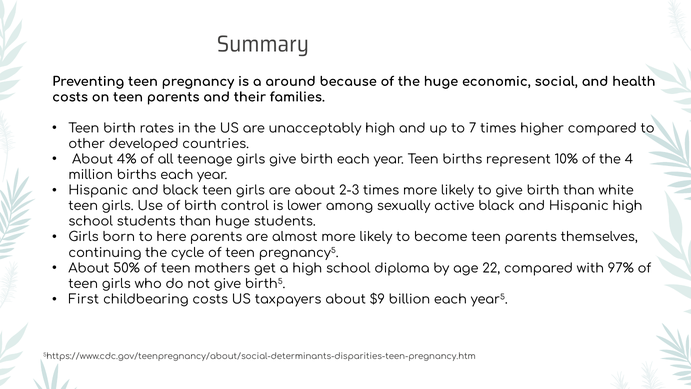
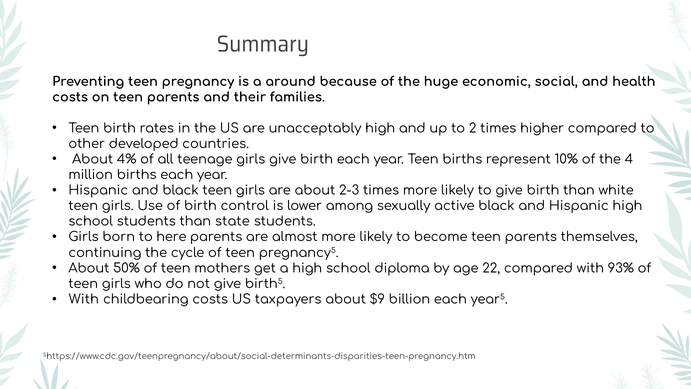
7: 7 -> 2 (473, 128)
than huge: huge -> state (232, 221)
97%: 97% -> 93% (621, 268)
First: First -> With (84, 299)
